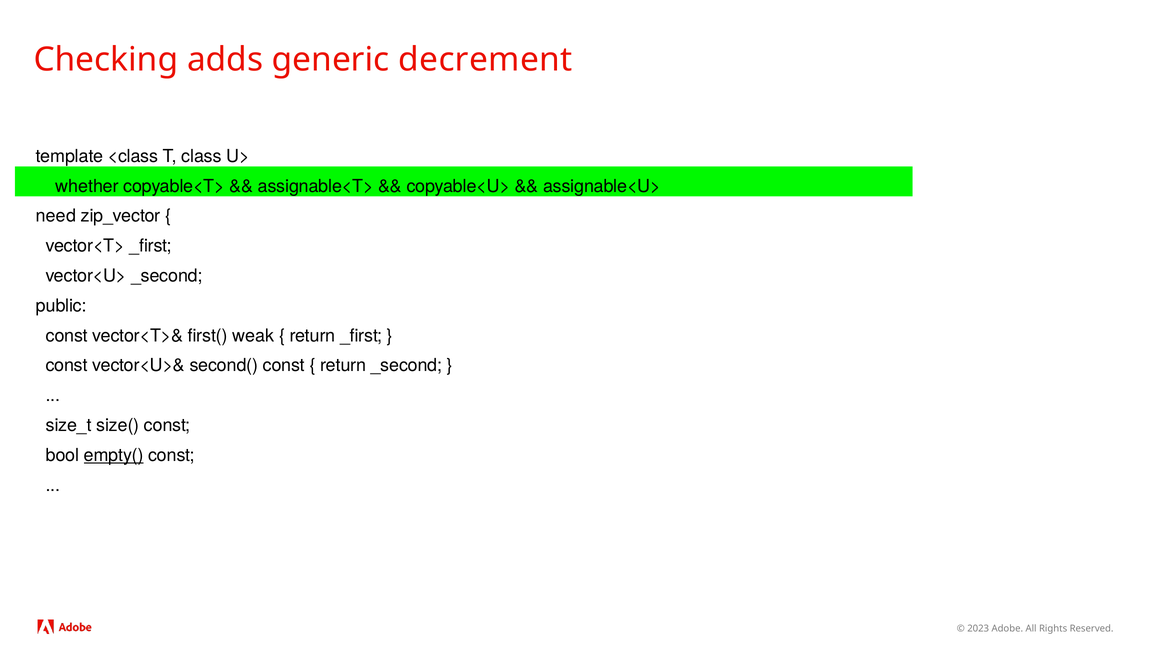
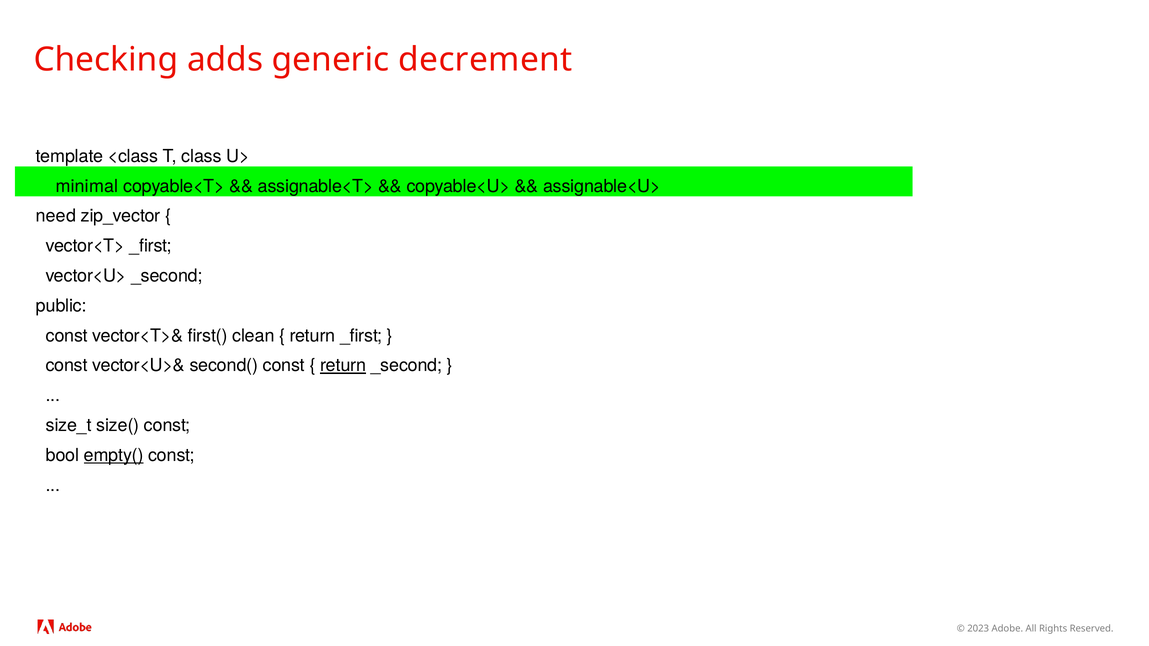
whether: whether -> minimal (87, 186)
weak: weak -> clean (253, 336)
return underline: none -> present (343, 366)
